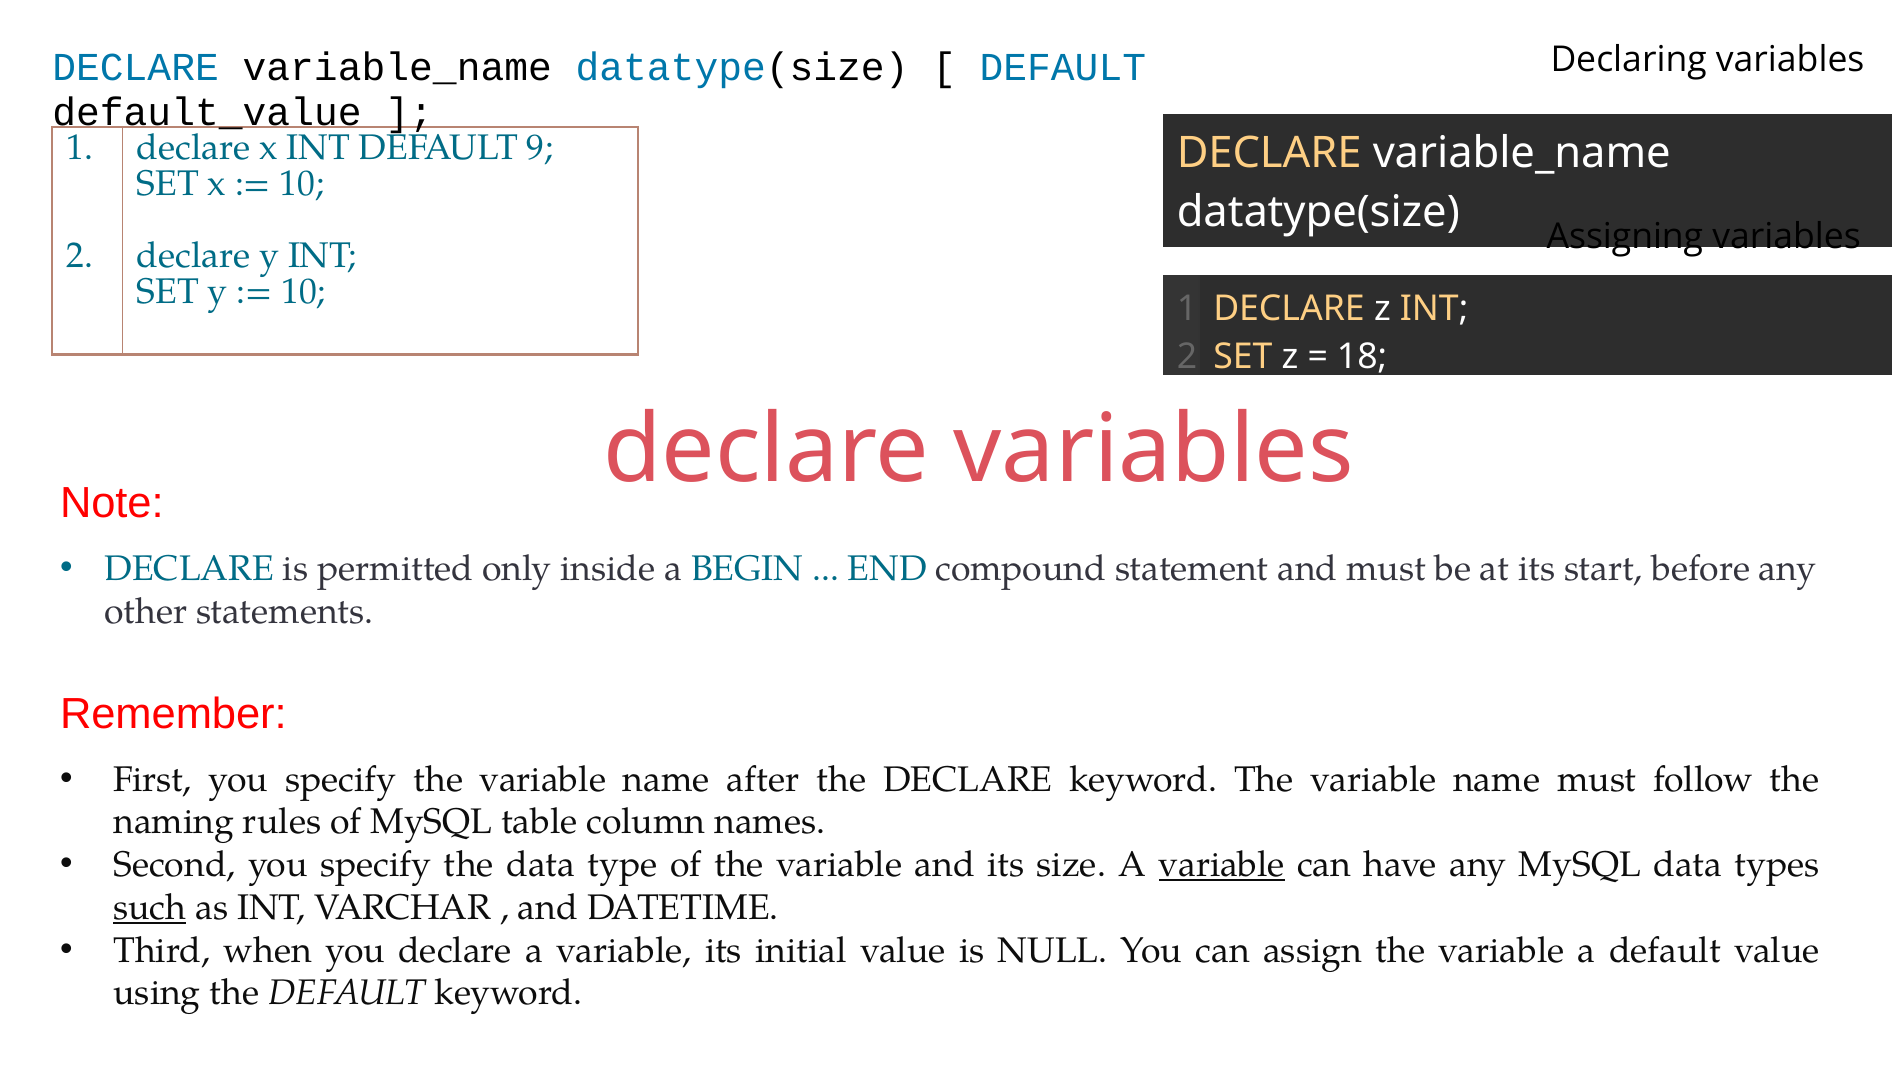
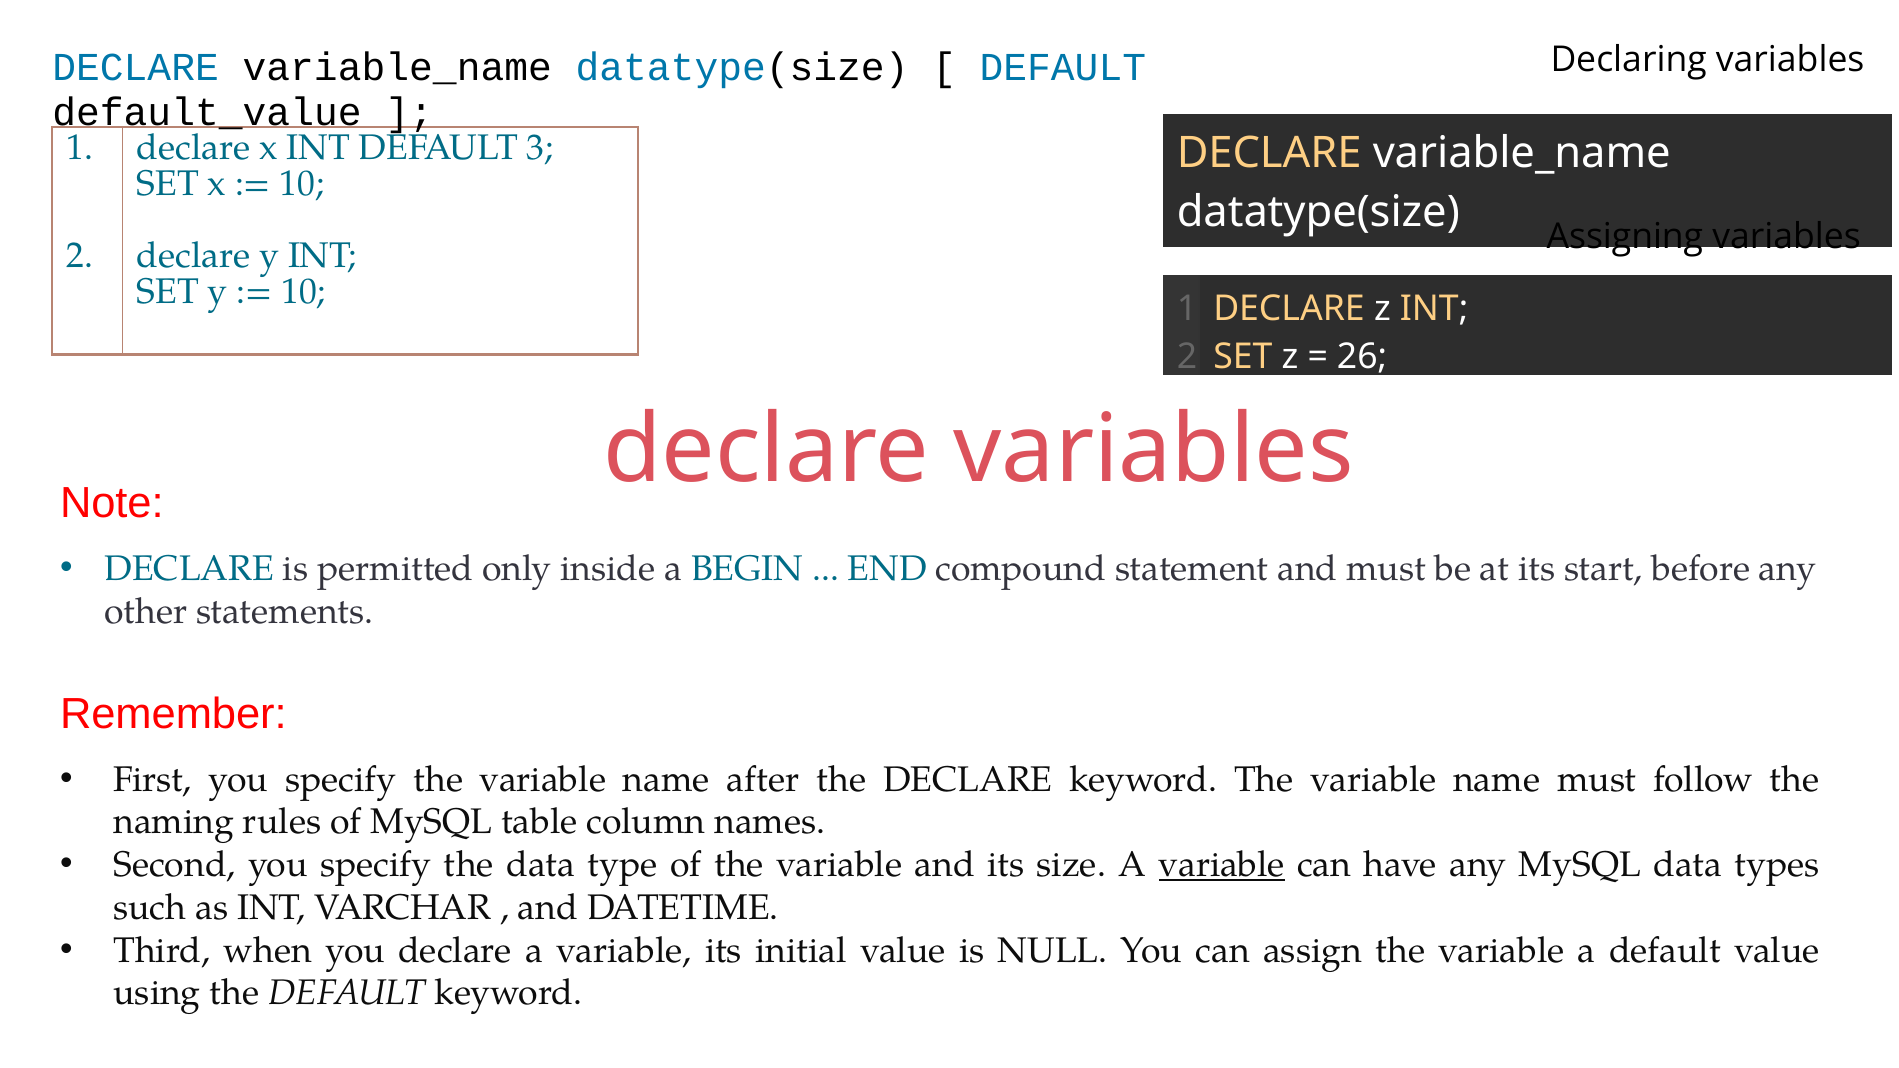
9: 9 -> 3 (540, 148)
18: 18 -> 26 (1362, 357)
such underline: present -> none (150, 908)
